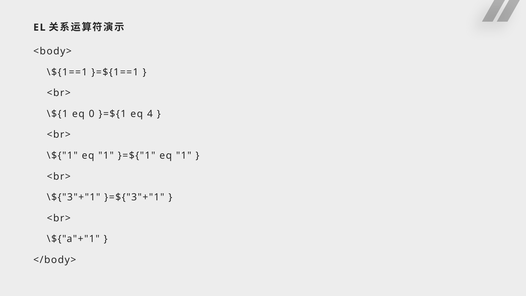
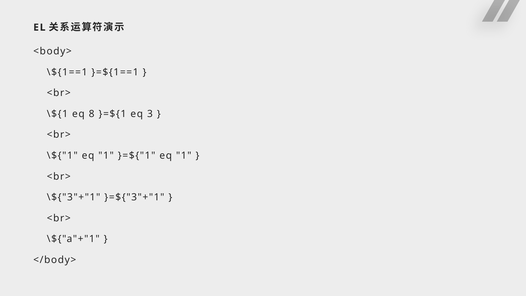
0: 0 -> 8 (92, 114)
4: 4 -> 3 (150, 114)
